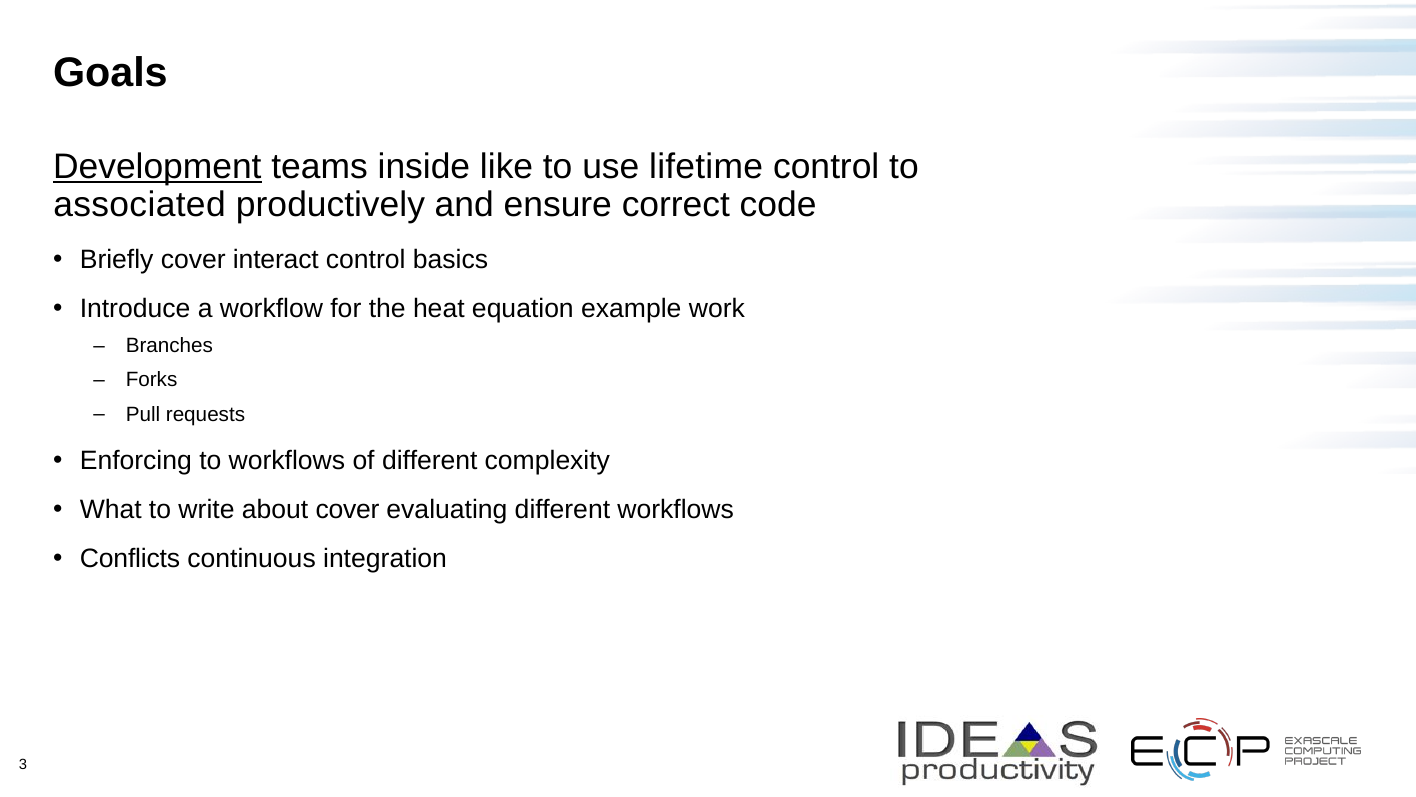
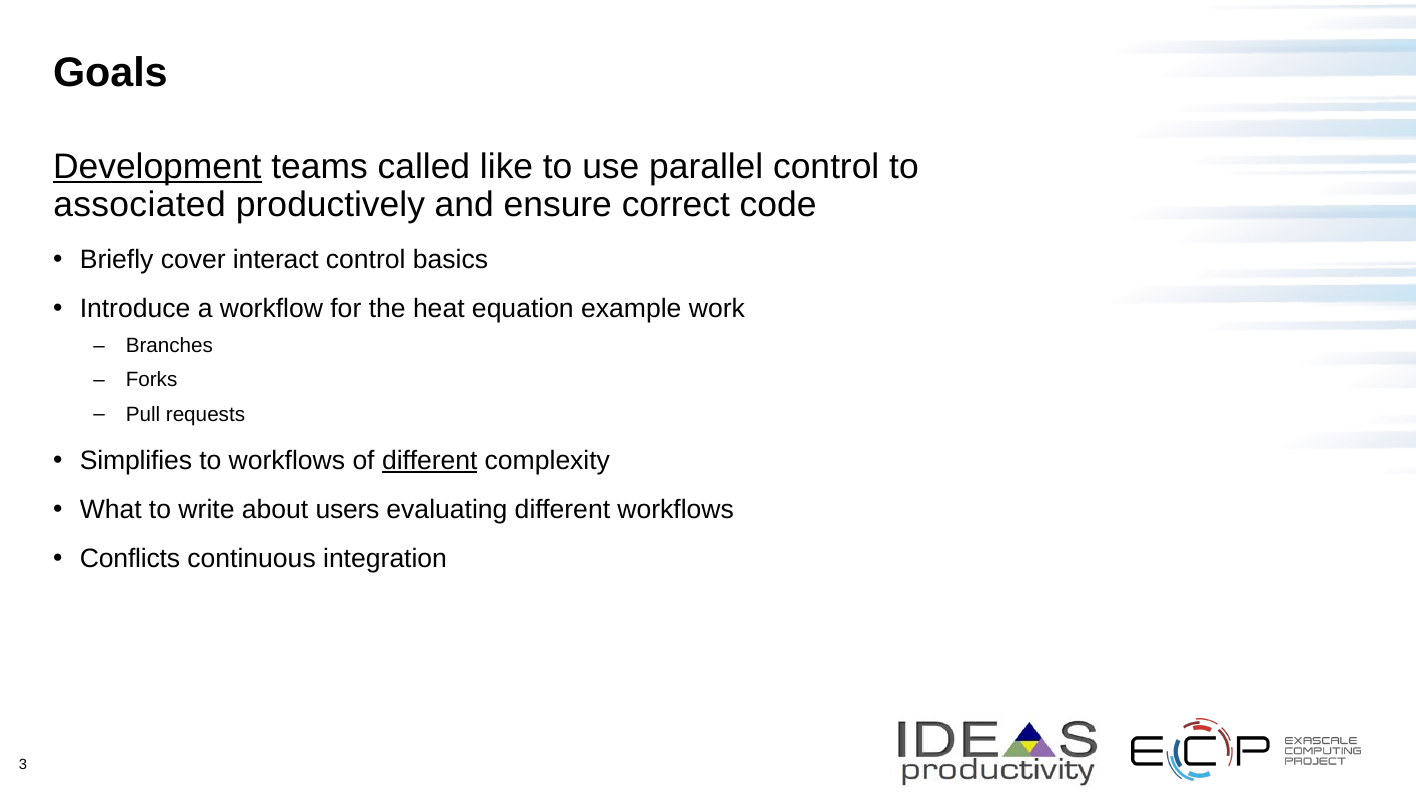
inside: inside -> called (424, 167)
lifetime: lifetime -> parallel (706, 167)
Enforcing: Enforcing -> Simplifies (136, 460)
different underline: none -> present (430, 460)
about cover: cover -> users (348, 510)
